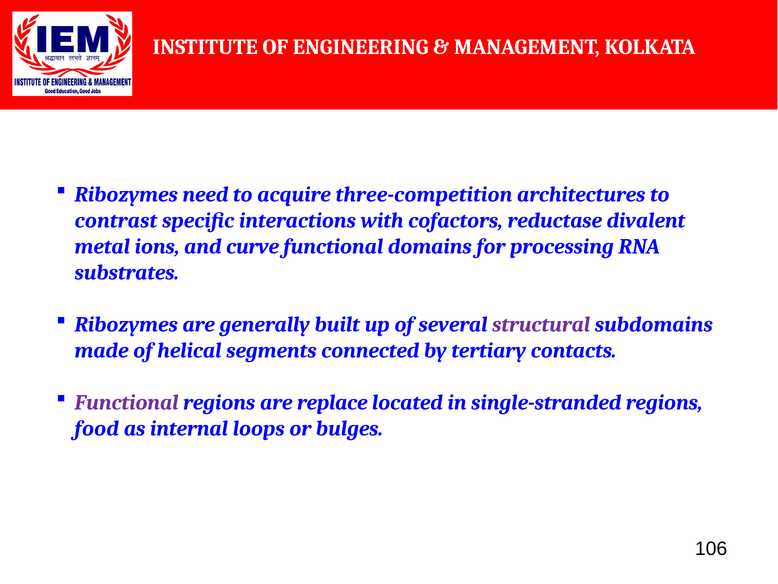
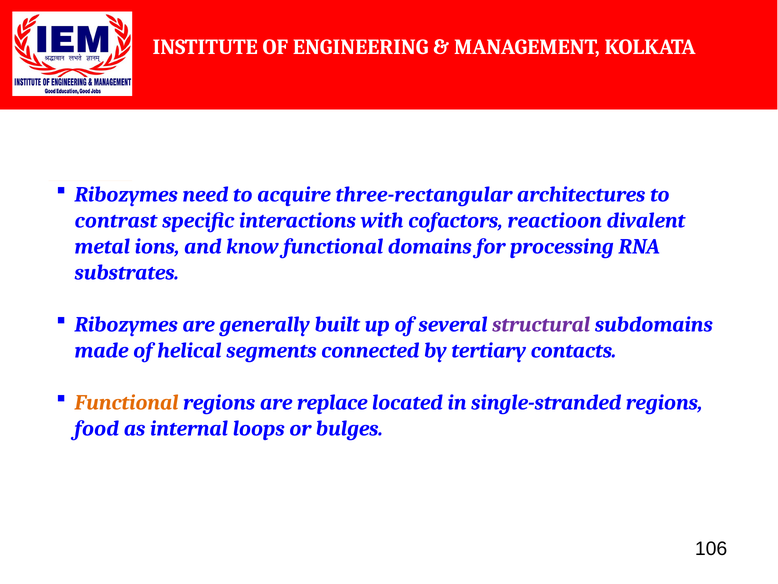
three-competition: three-competition -> three-rectangular (424, 195)
reductase: reductase -> reactioon (555, 221)
curve: curve -> know (253, 246)
Functional colour: purple -> orange (127, 402)
